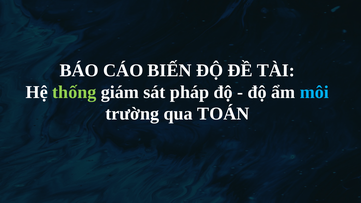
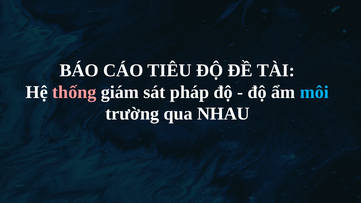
BIẾN: BIẾN -> TIÊU (170, 70)
thống colour: light green -> pink (74, 92)
TOÁN: TOÁN -> NHAU (223, 114)
